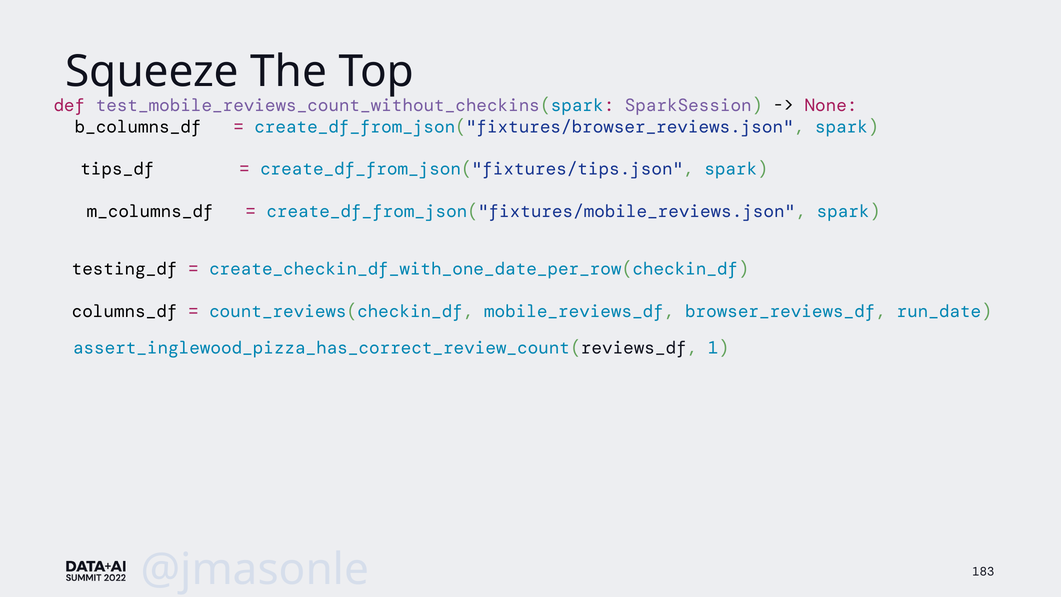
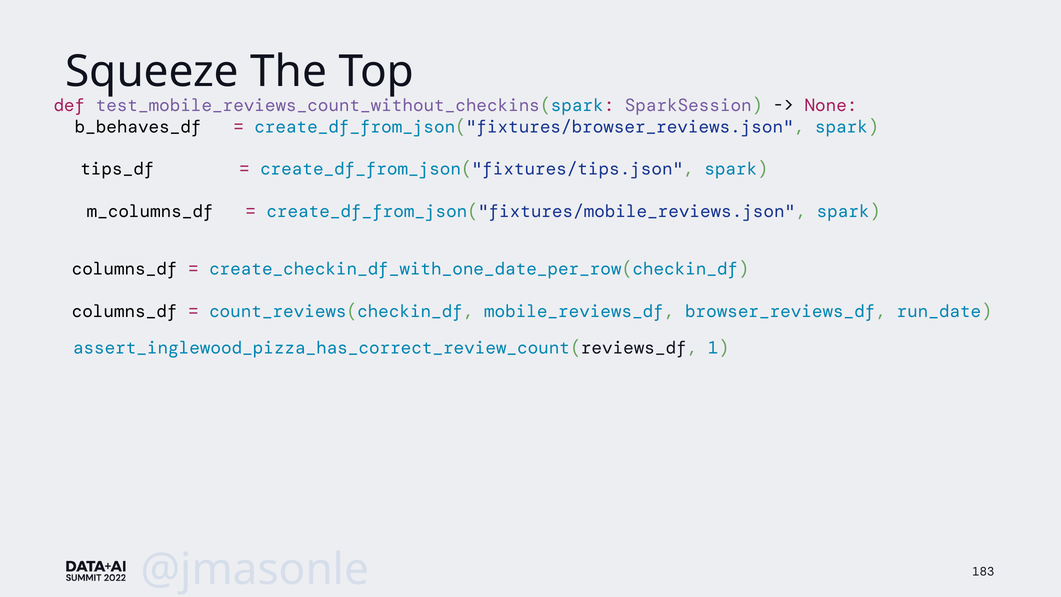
b_columns_df: b_columns_df -> b_behaves_df (138, 127)
testing_df: testing_df -> columns_df (125, 269)
